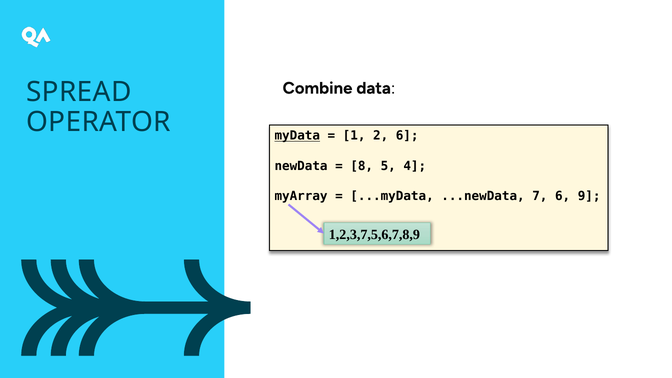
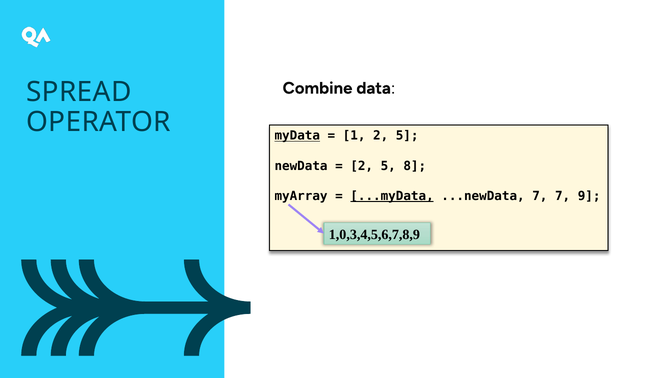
1 2 6: 6 -> 5 (407, 136)
8: 8 -> 2 (362, 166)
4: 4 -> 8 (415, 166)
...myData underline: none -> present (392, 196)
7 6: 6 -> 7 (563, 196)
1,2,3,7,5,6,7,8,9: 1,2,3,7,5,6,7,8,9 -> 1,0,3,4,5,6,7,8,9 (374, 234)
